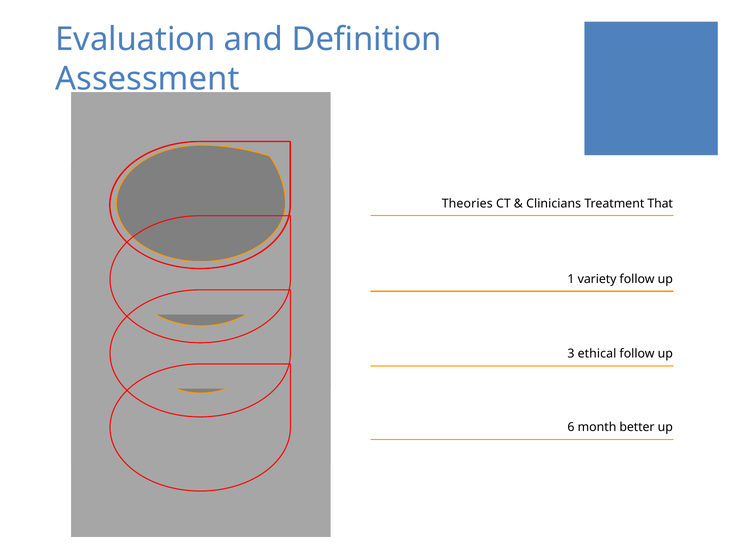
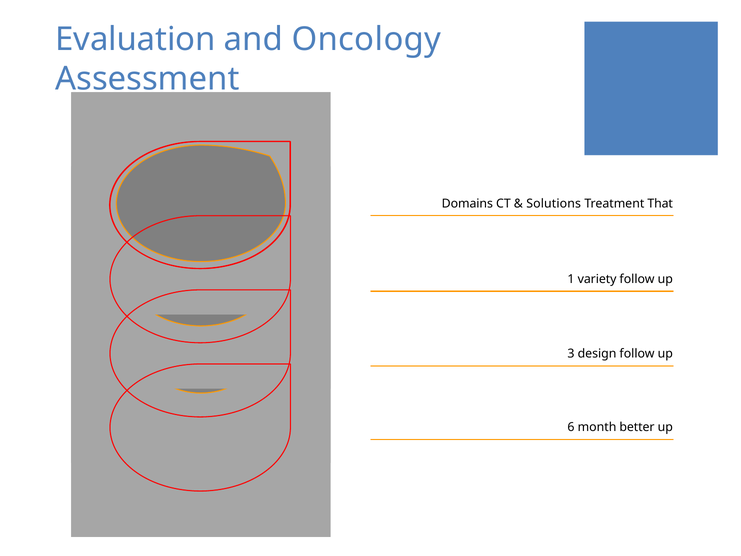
Definition: Definition -> Oncology (366, 39)
Theories: Theories -> Domains (467, 203)
Clinicians: Clinicians -> Solutions (554, 203)
ethical: ethical -> design (597, 354)
